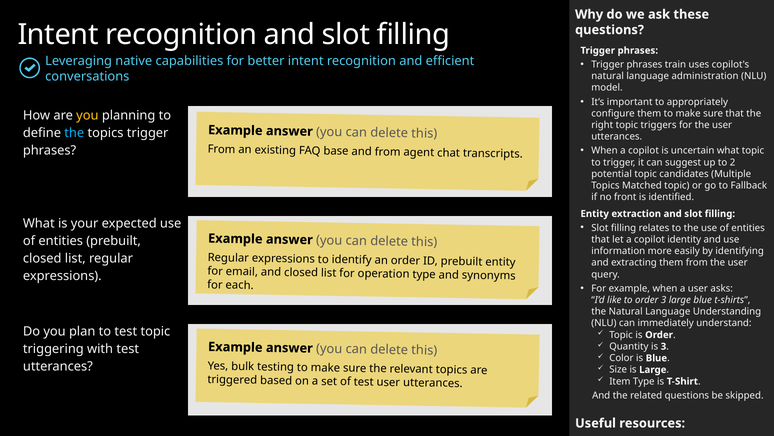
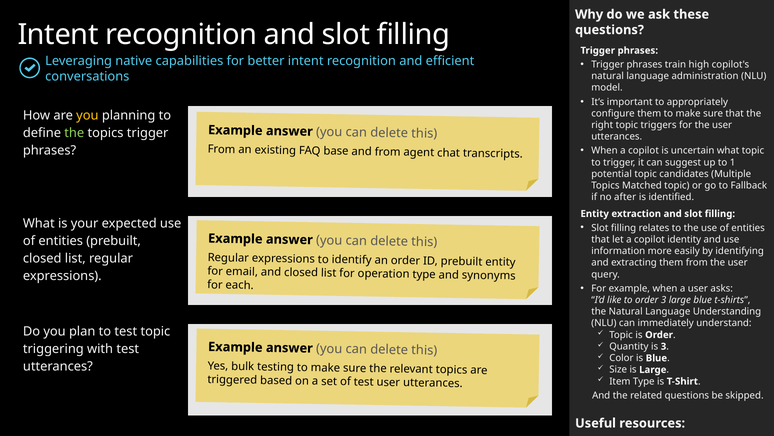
uses: uses -> high (699, 64)
the colour: light blue -> light green (74, 133)
2: 2 -> 1 (733, 162)
front: front -> after (625, 197)
